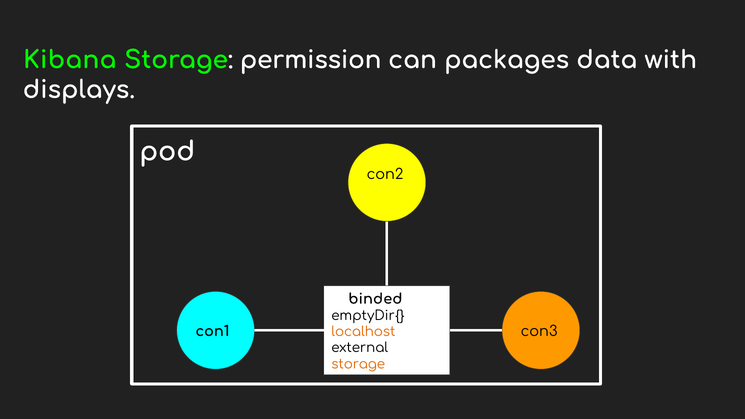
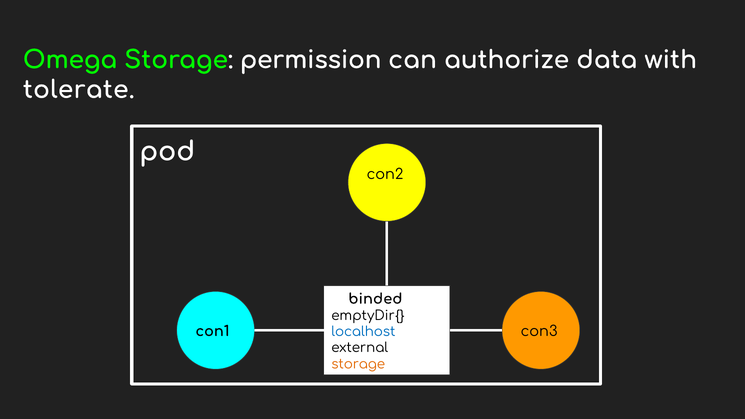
Kibana: Kibana -> Omega (70, 60)
packages: packages -> authorize (507, 60)
displays: displays -> tolerate (79, 90)
localhost colour: orange -> blue (363, 332)
